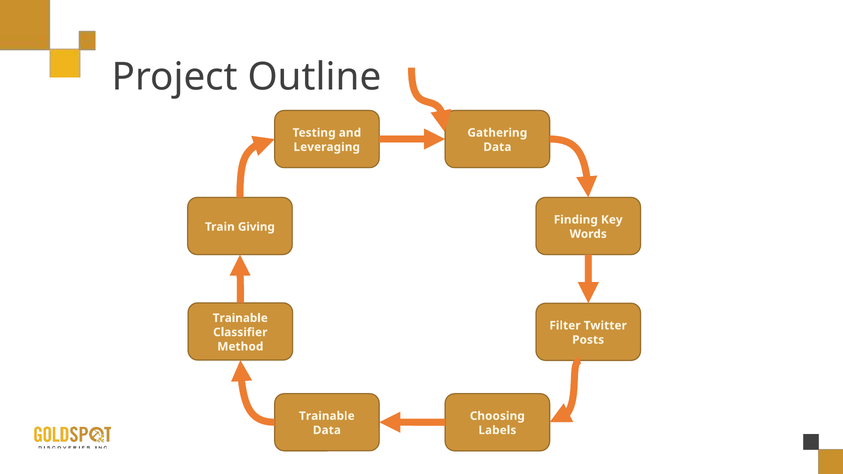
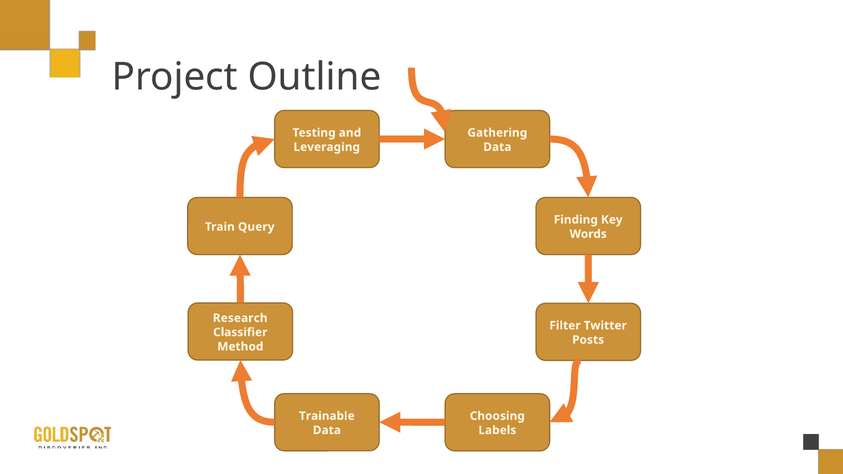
Giving: Giving -> Query (256, 227)
Trainable: Trainable -> Research (240, 318)
